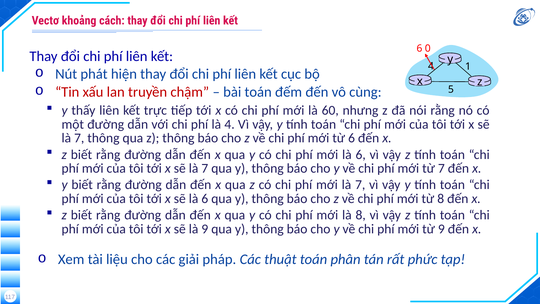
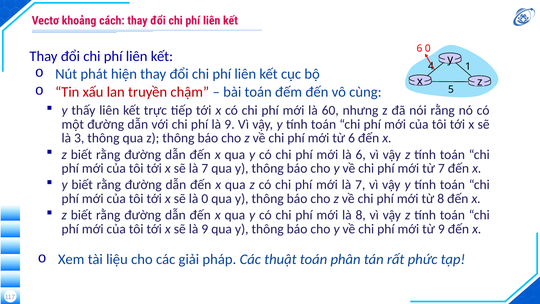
phí là 4: 4 -> 9 (230, 124)
7: 7 -> 3 (79, 138)
sẽ là 6: 6 -> 0 (205, 198)
